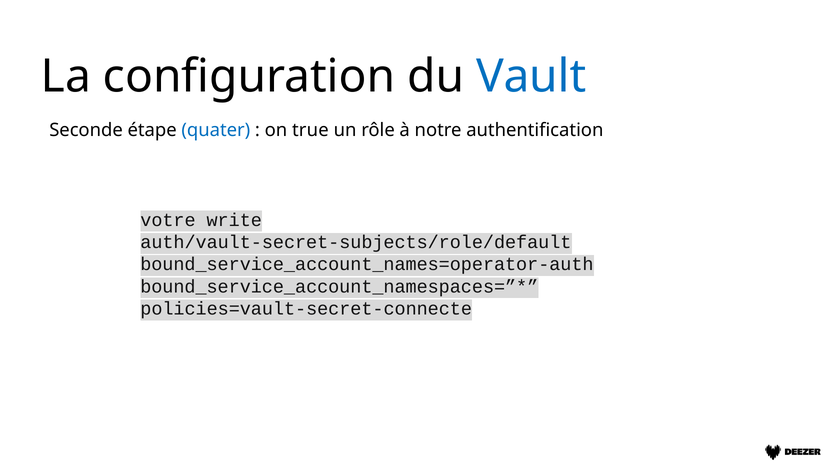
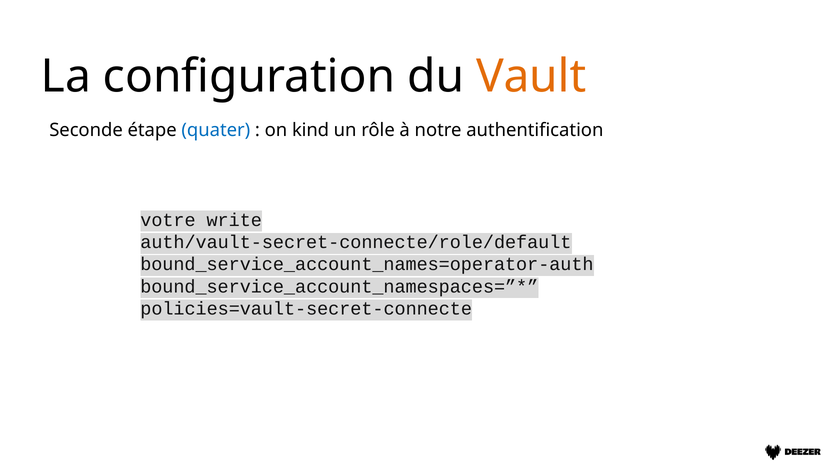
Vault colour: blue -> orange (531, 77)
true: true -> kind (311, 130)
auth/vault-secret-subjects/role/default: auth/vault-secret-subjects/role/default -> auth/vault-secret-connecte/role/default (356, 242)
